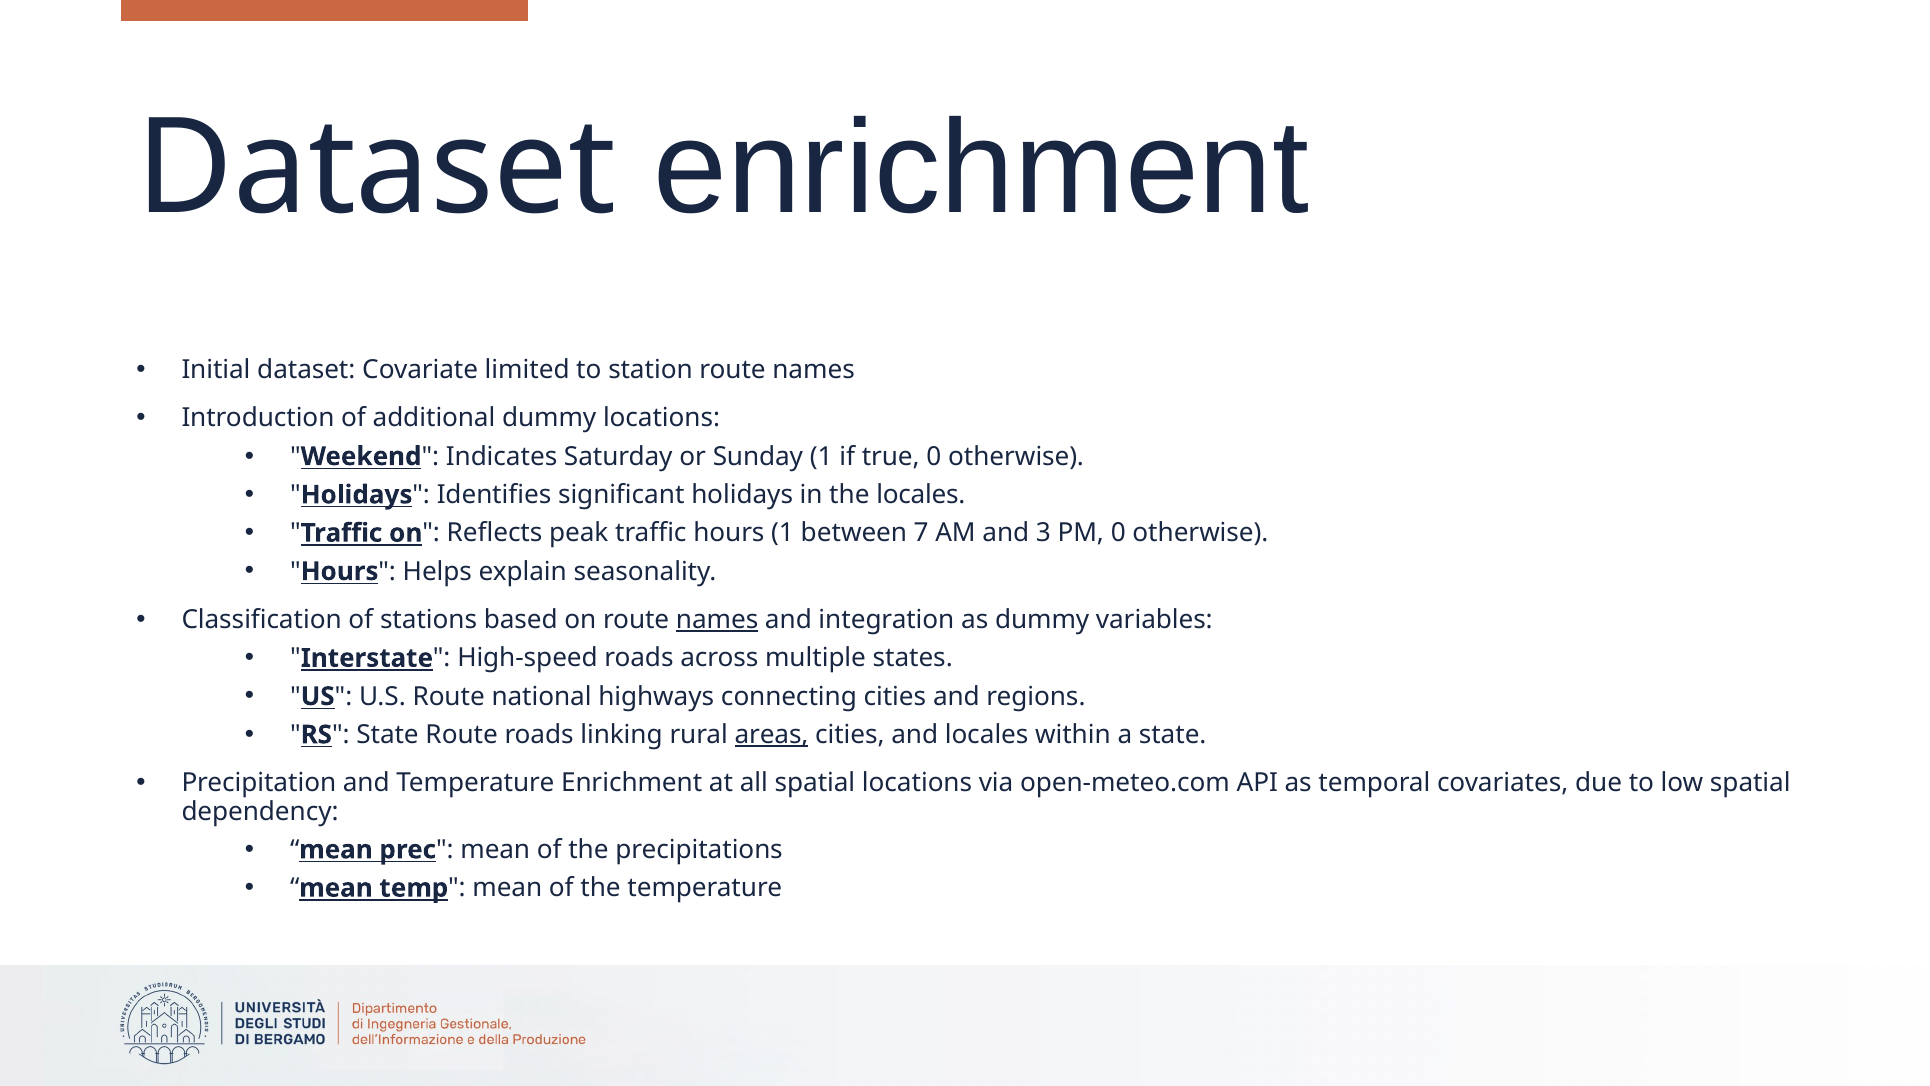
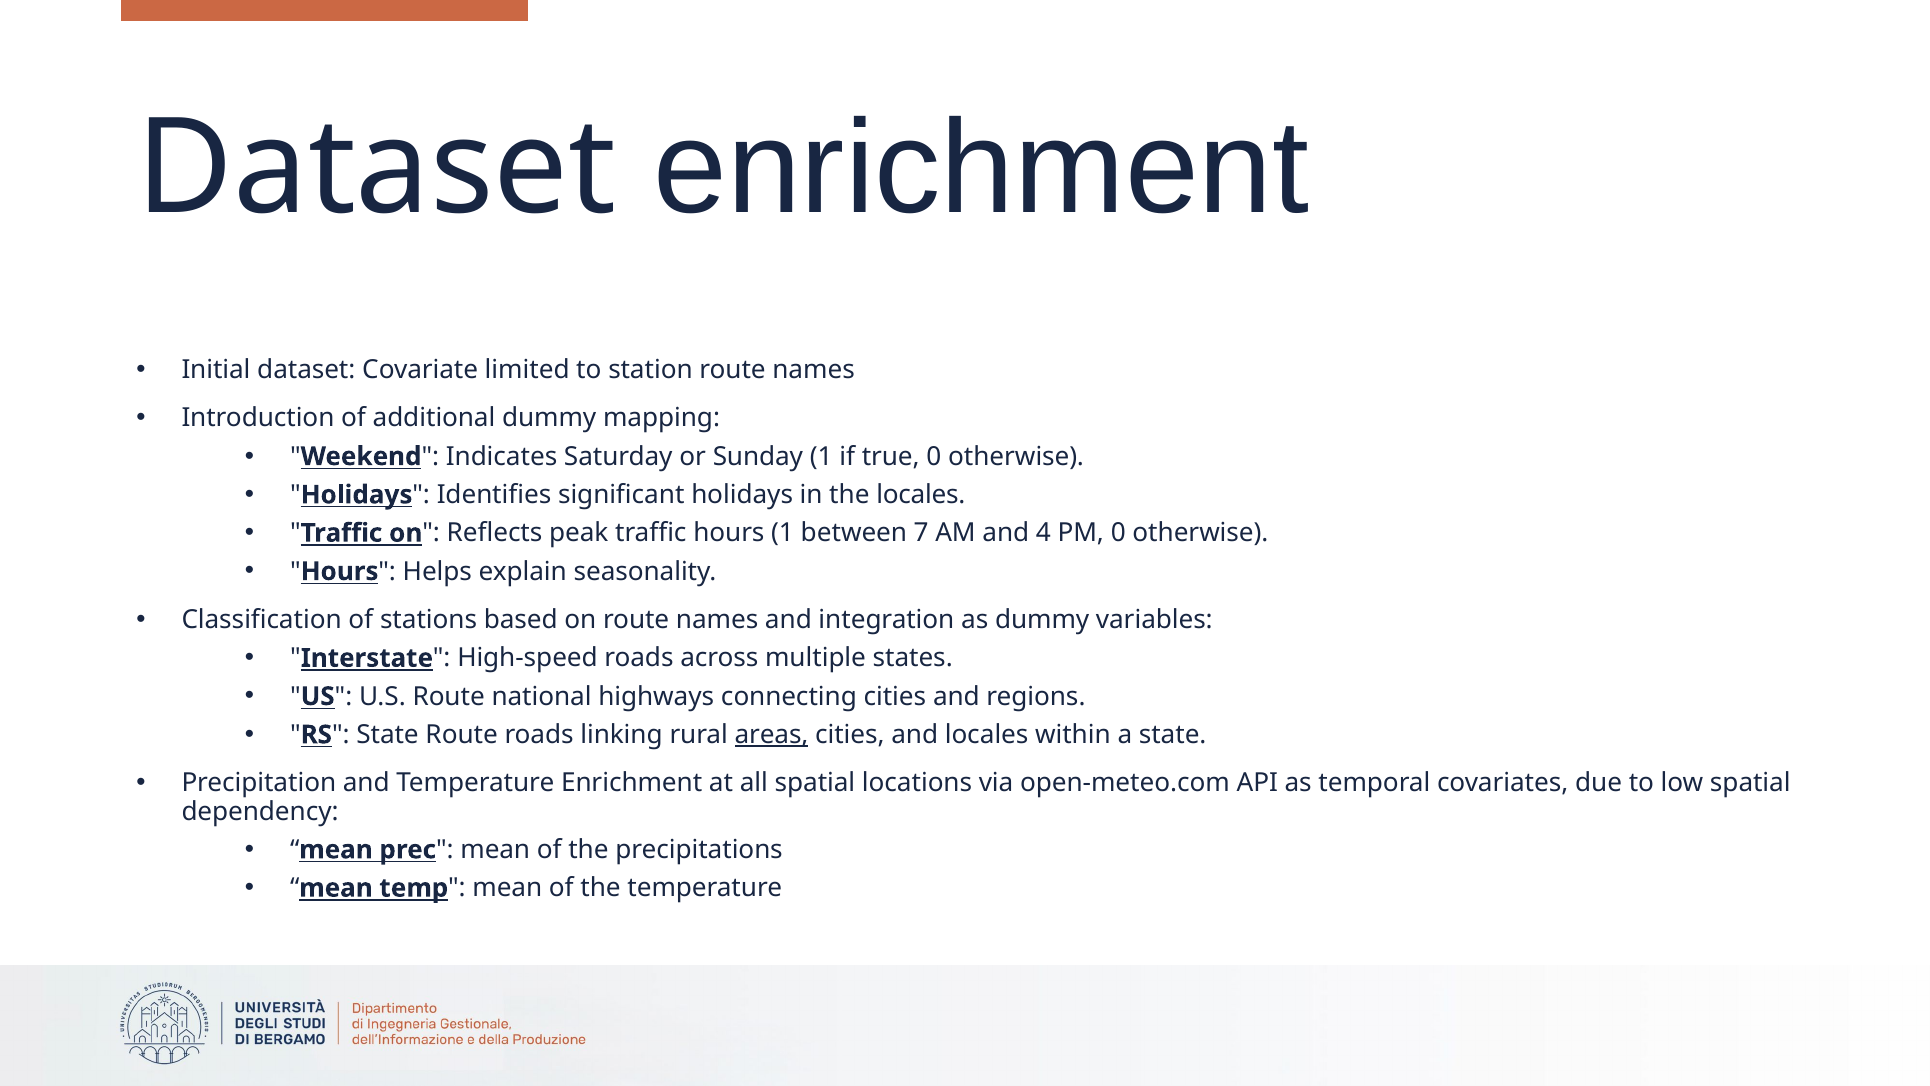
dummy locations: locations -> mapping (662, 418)
3: 3 -> 4 (1043, 533)
names underline: present -> none (717, 620)
